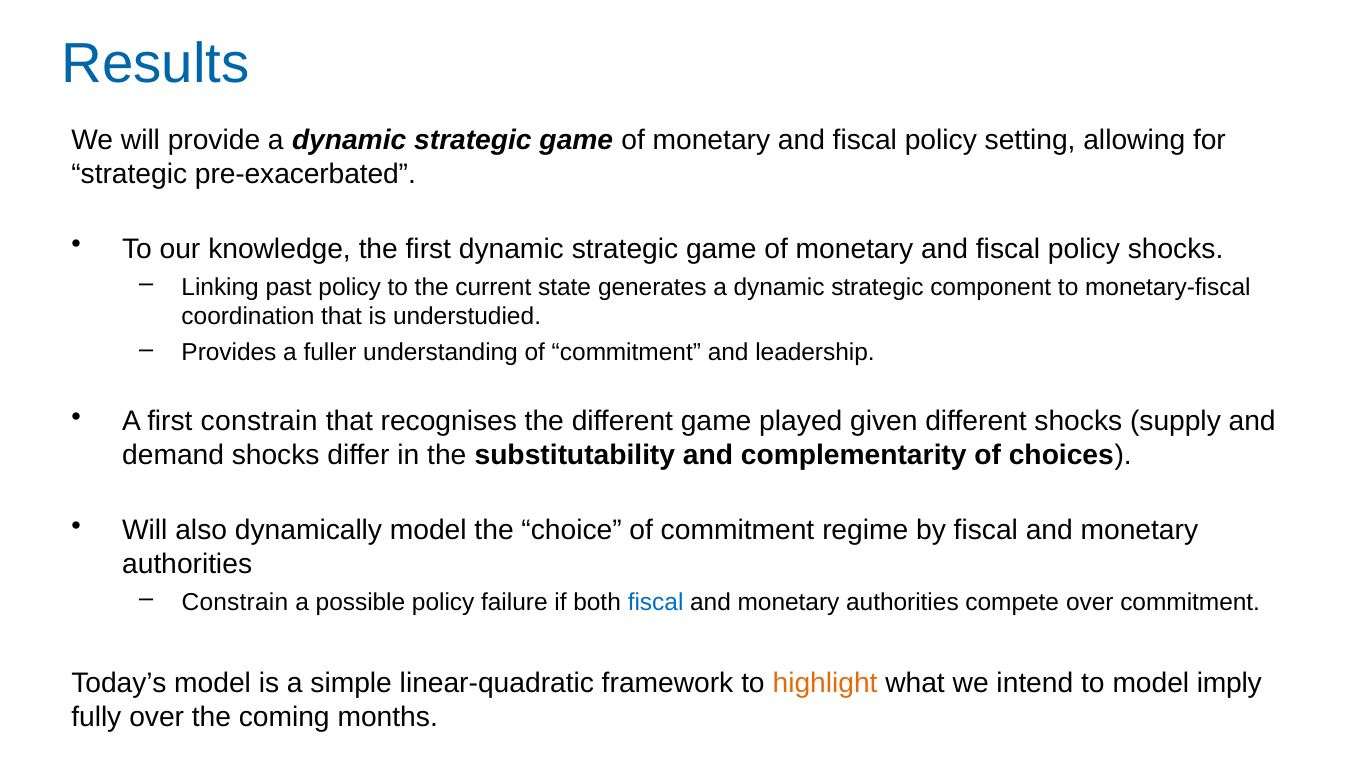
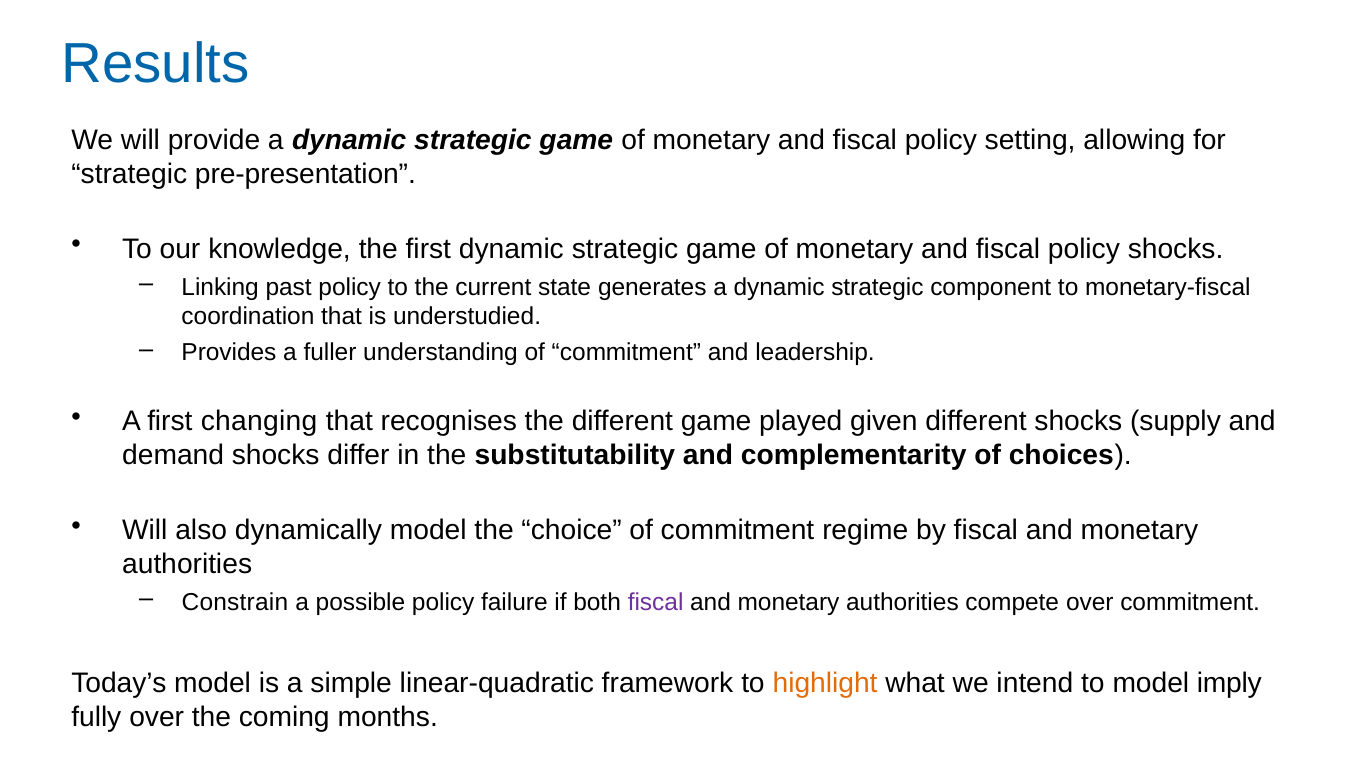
pre-exacerbated: pre-exacerbated -> pre-presentation (305, 174)
first constrain: constrain -> changing (259, 422)
fiscal colour: blue -> purple (656, 603)
